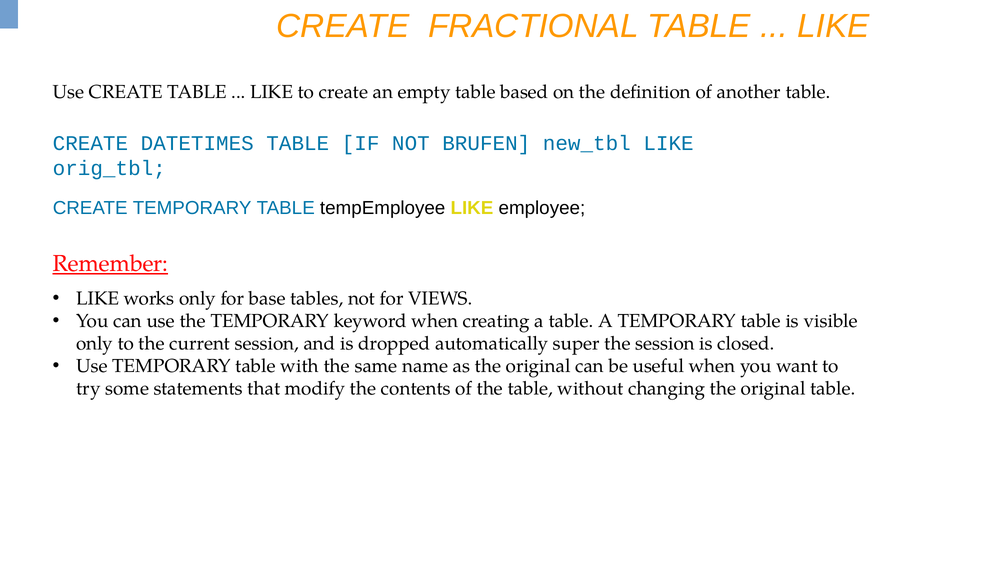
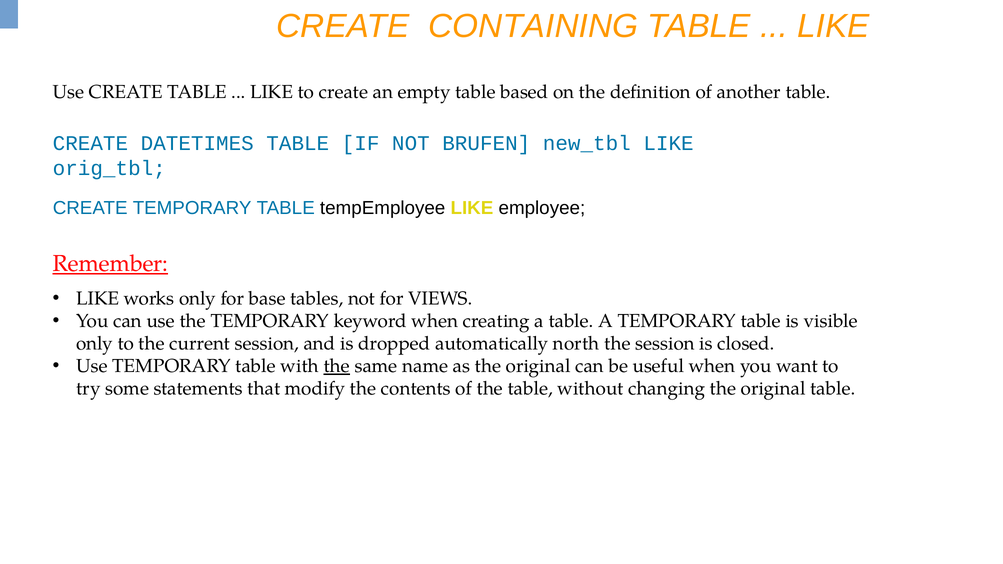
FRACTIONAL: FRACTIONAL -> CONTAINING (533, 26)
super: super -> north (576, 344)
the underline: none -> present (337, 366)
